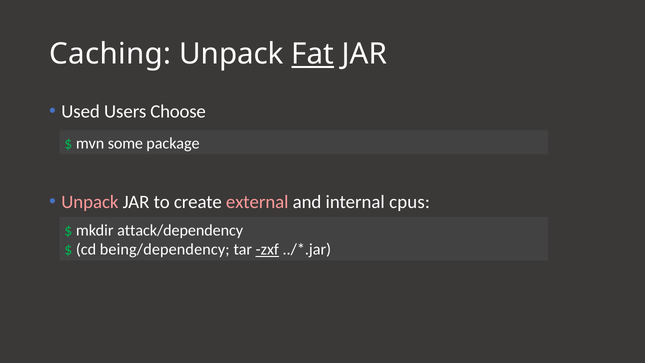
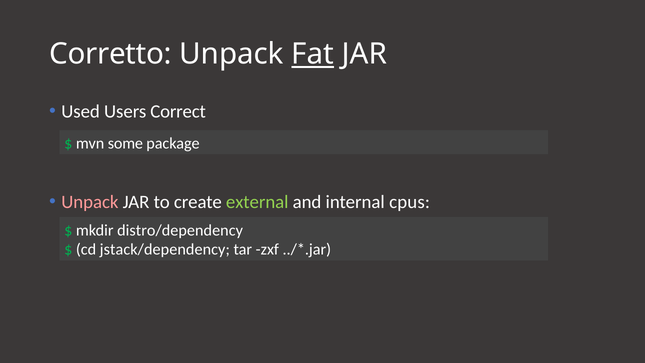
Caching: Caching -> Corretto (110, 54)
Choose: Choose -> Correct (178, 112)
external colour: pink -> light green (257, 202)
attack/dependency: attack/dependency -> distro/dependency (180, 230)
being/dependency: being/dependency -> jstack/dependency (165, 249)
zxf underline: present -> none (267, 249)
